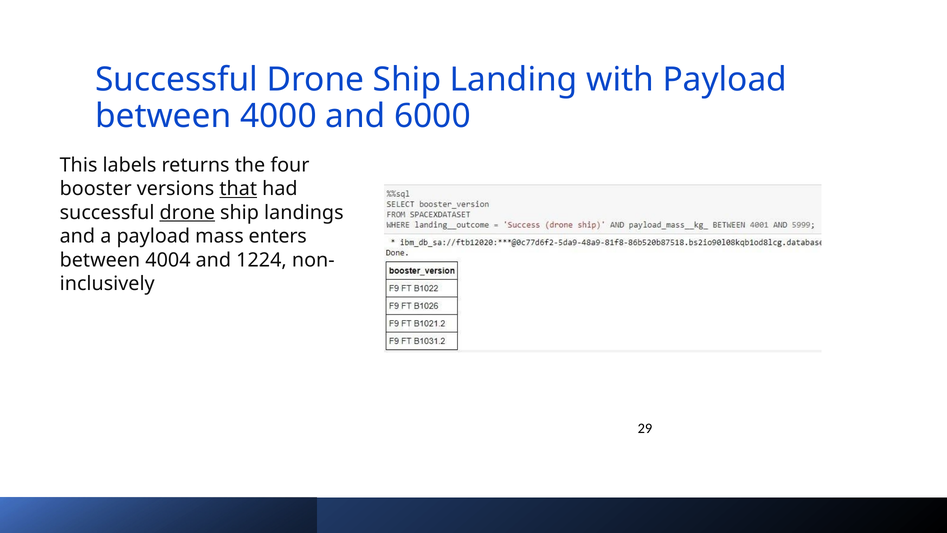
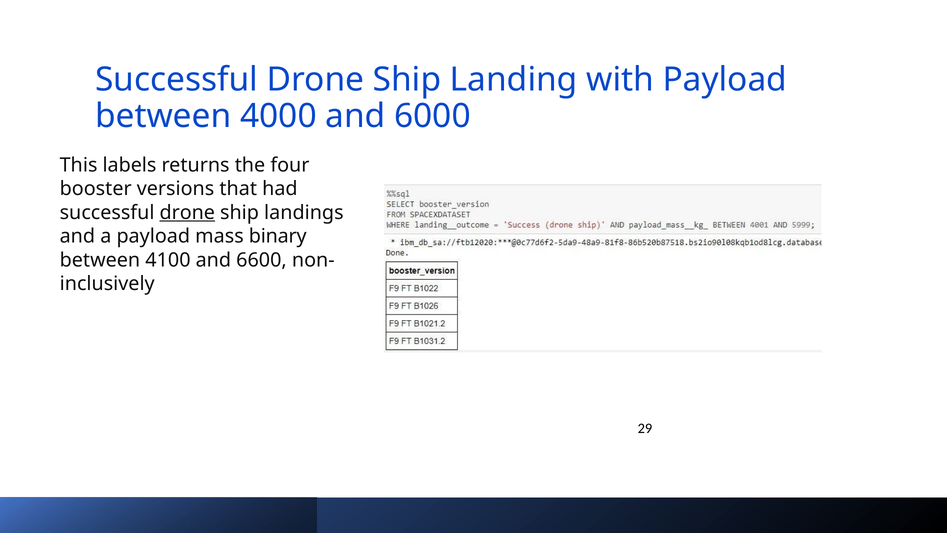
that underline: present -> none (238, 189)
enters: enters -> binary (278, 236)
4004: 4004 -> 4100 (168, 260)
1224: 1224 -> 6600 (261, 260)
